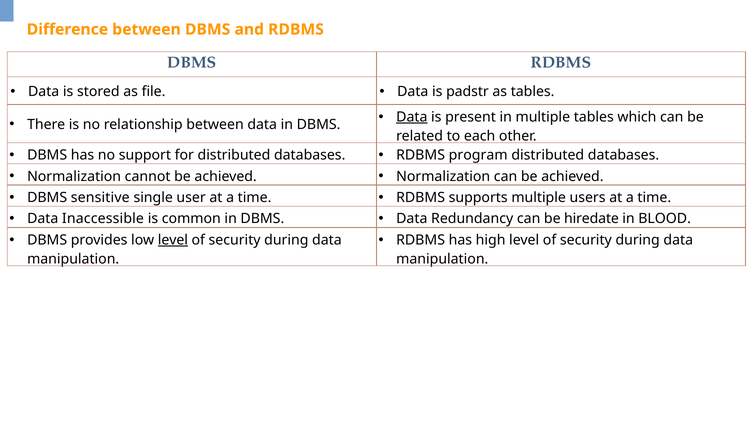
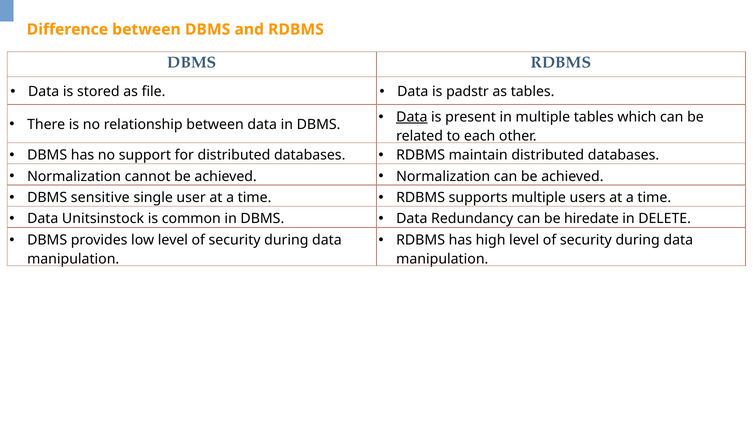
program: program -> maintain (478, 155)
Inaccessible: Inaccessible -> Unitsinstock (103, 219)
BLOOD: BLOOD -> DELETE (665, 219)
level underline: present -> none (173, 240)
